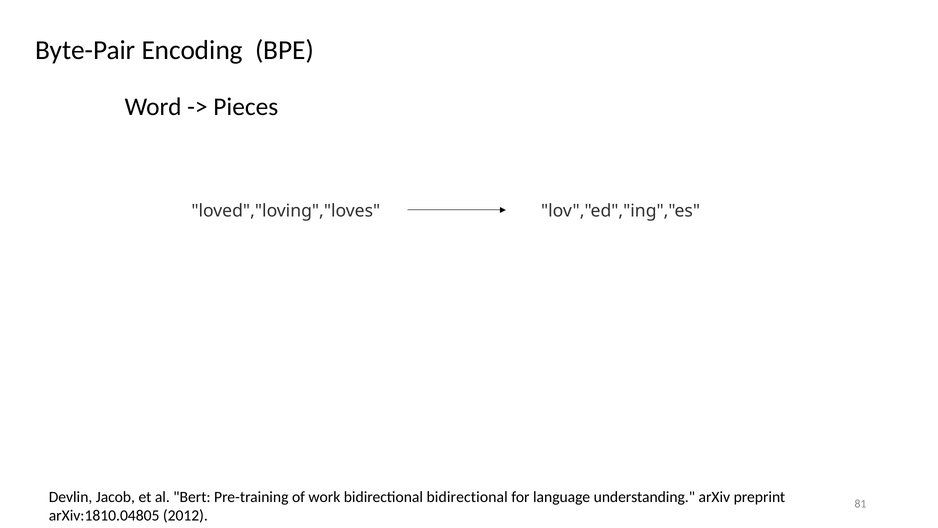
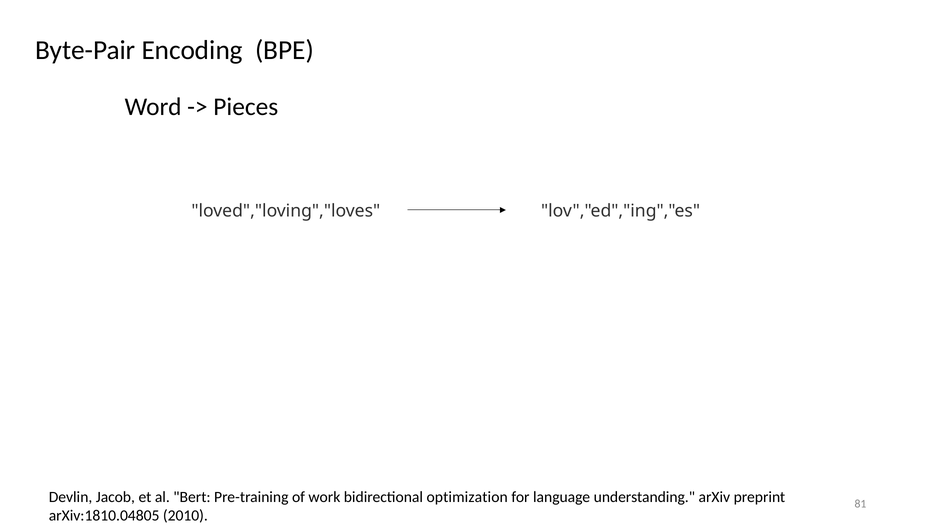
bidirectional bidirectional: bidirectional -> optimization (467, 497)
2012: 2012 -> 2010 (185, 515)
